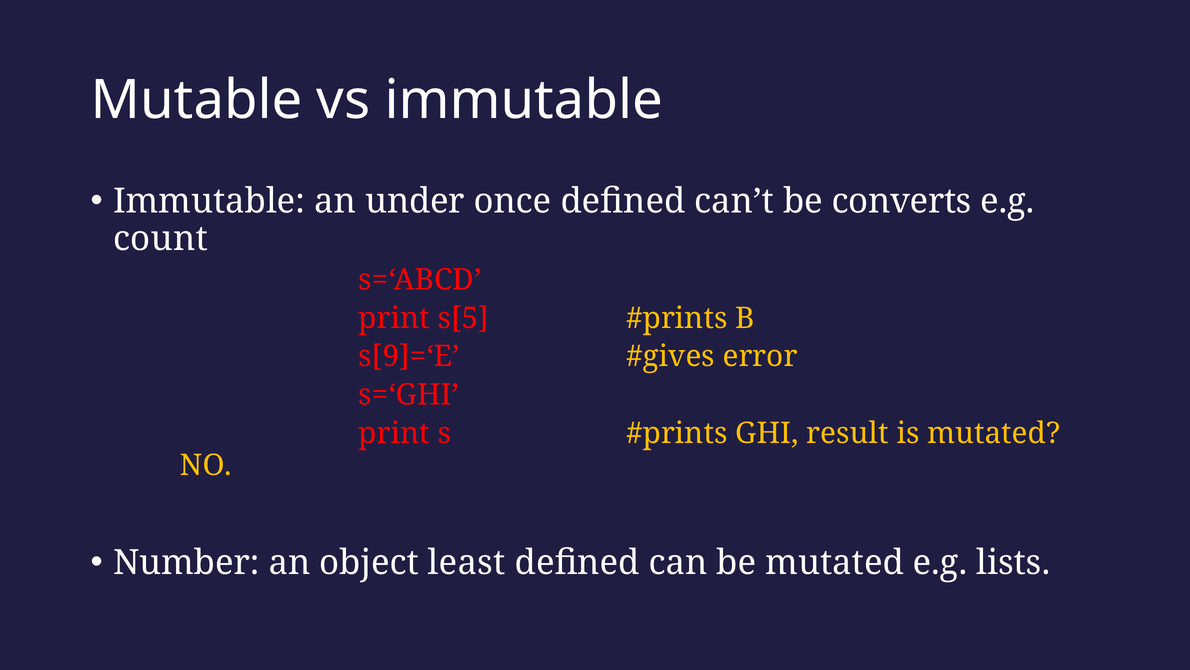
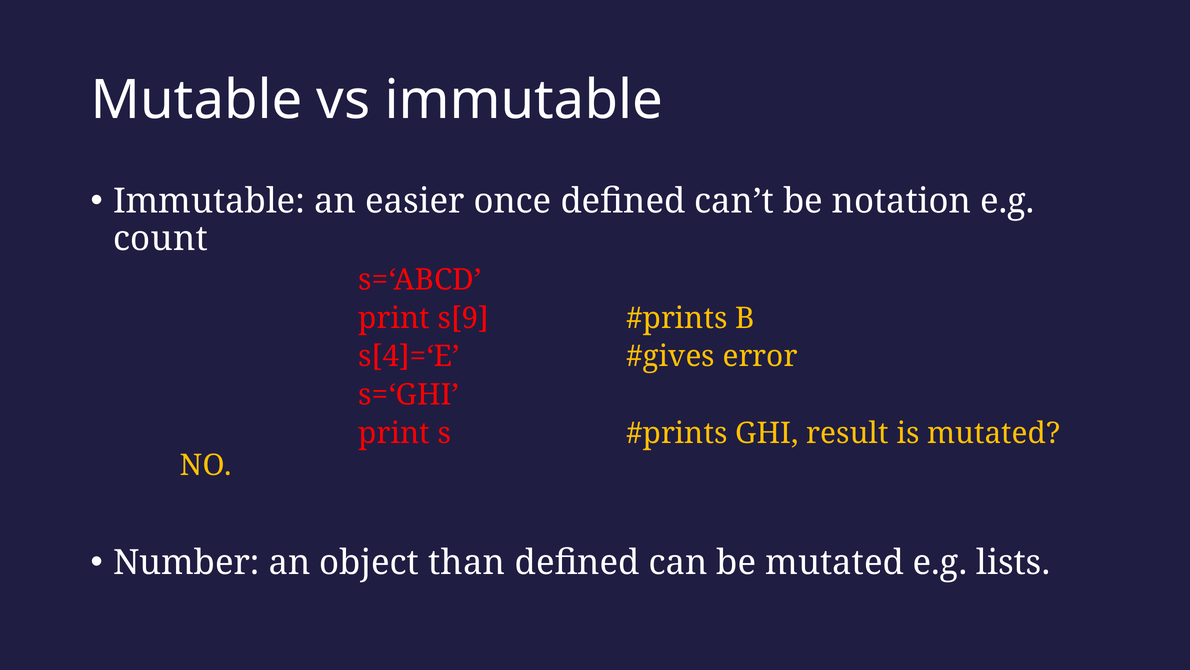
under: under -> easier (415, 201)
converts: converts -> notation (902, 201)
s[5: s[5 -> s[9 (463, 318)
s[9]=‘E: s[9]=‘E -> s[4]=‘E (409, 356)
least: least -> than (467, 562)
